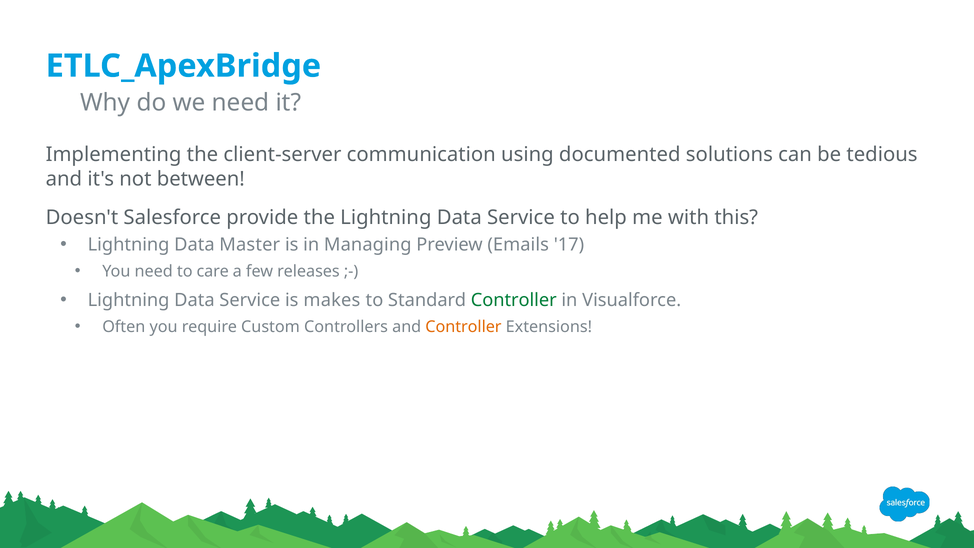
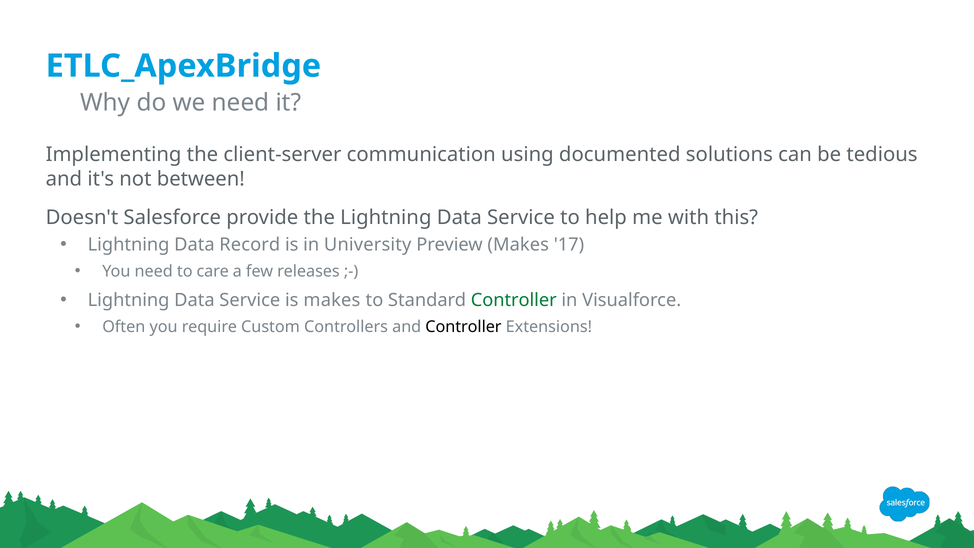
Master: Master -> Record (250, 245)
Managing: Managing -> University (368, 245)
Preview Emails: Emails -> Makes (518, 245)
Controller colour: orange -> black (463, 327)
